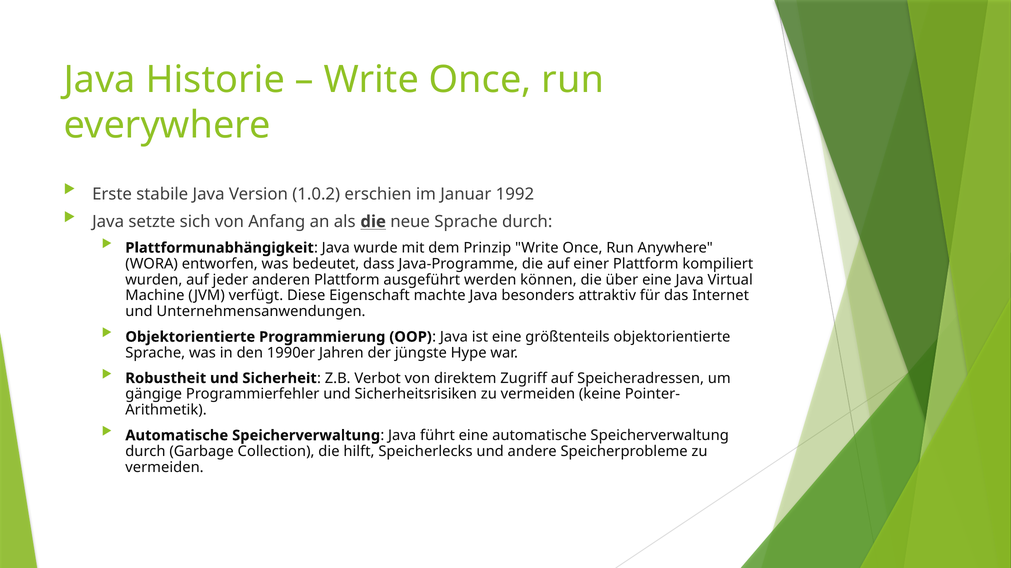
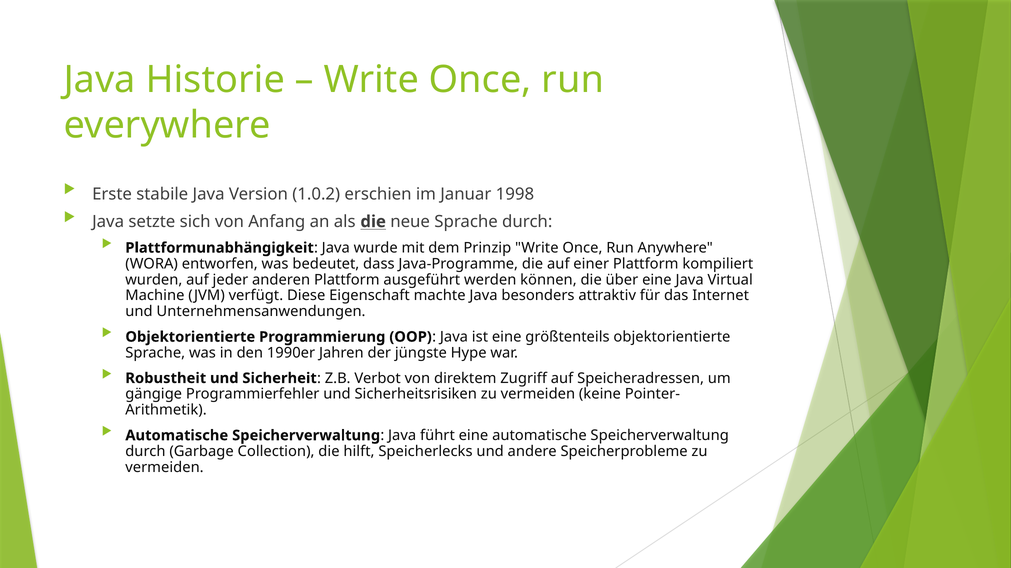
1992: 1992 -> 1998 (515, 194)
